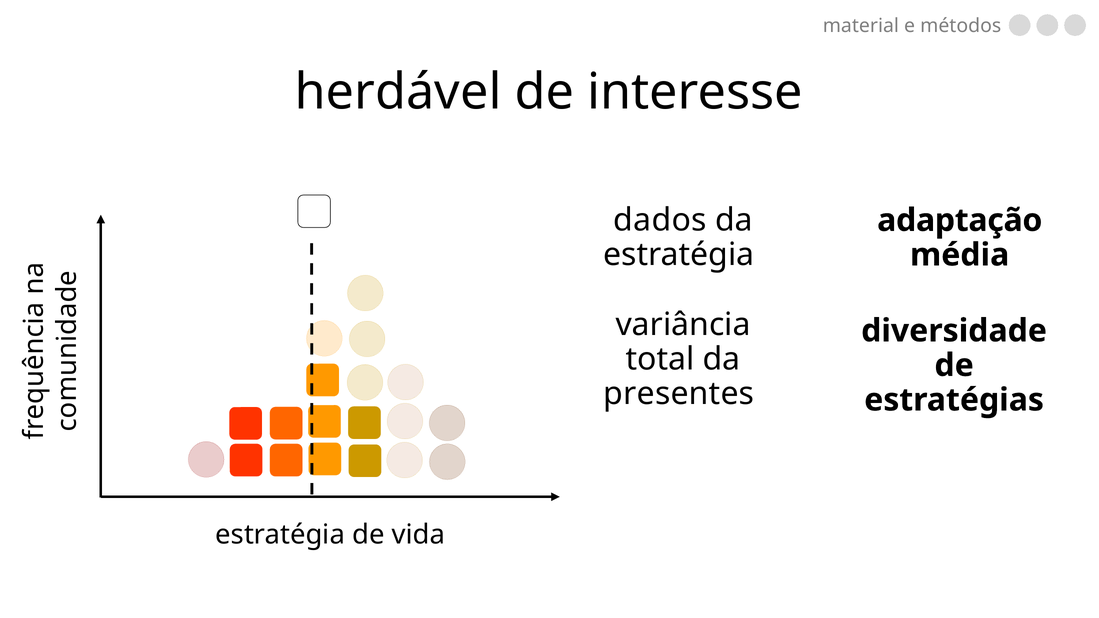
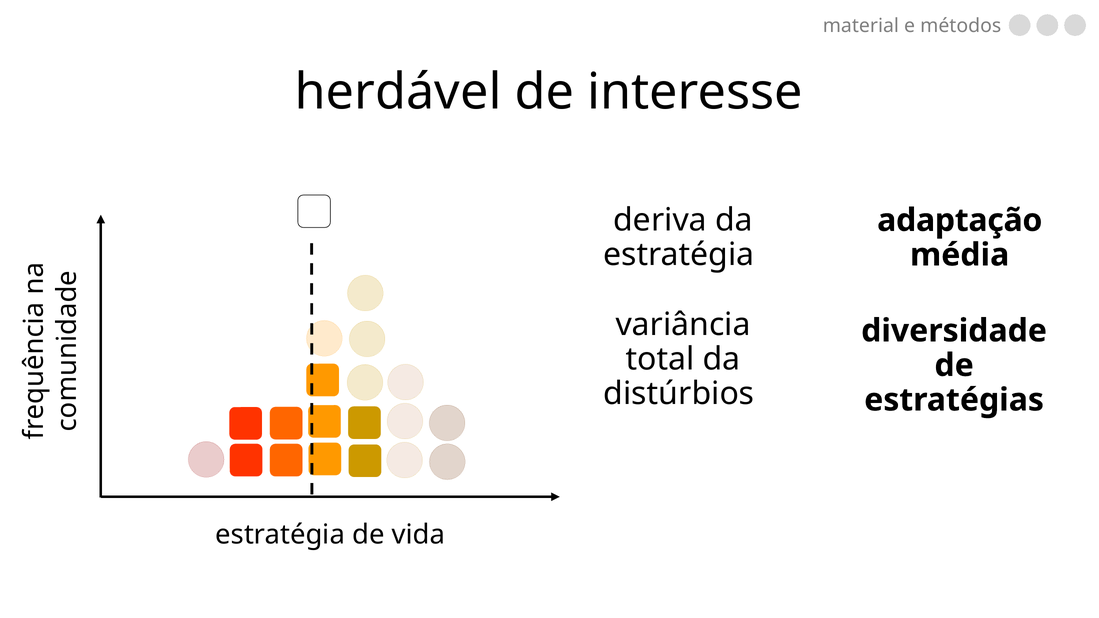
dados: dados -> deriva (660, 220)
presentes: presentes -> distúrbios (679, 394)
